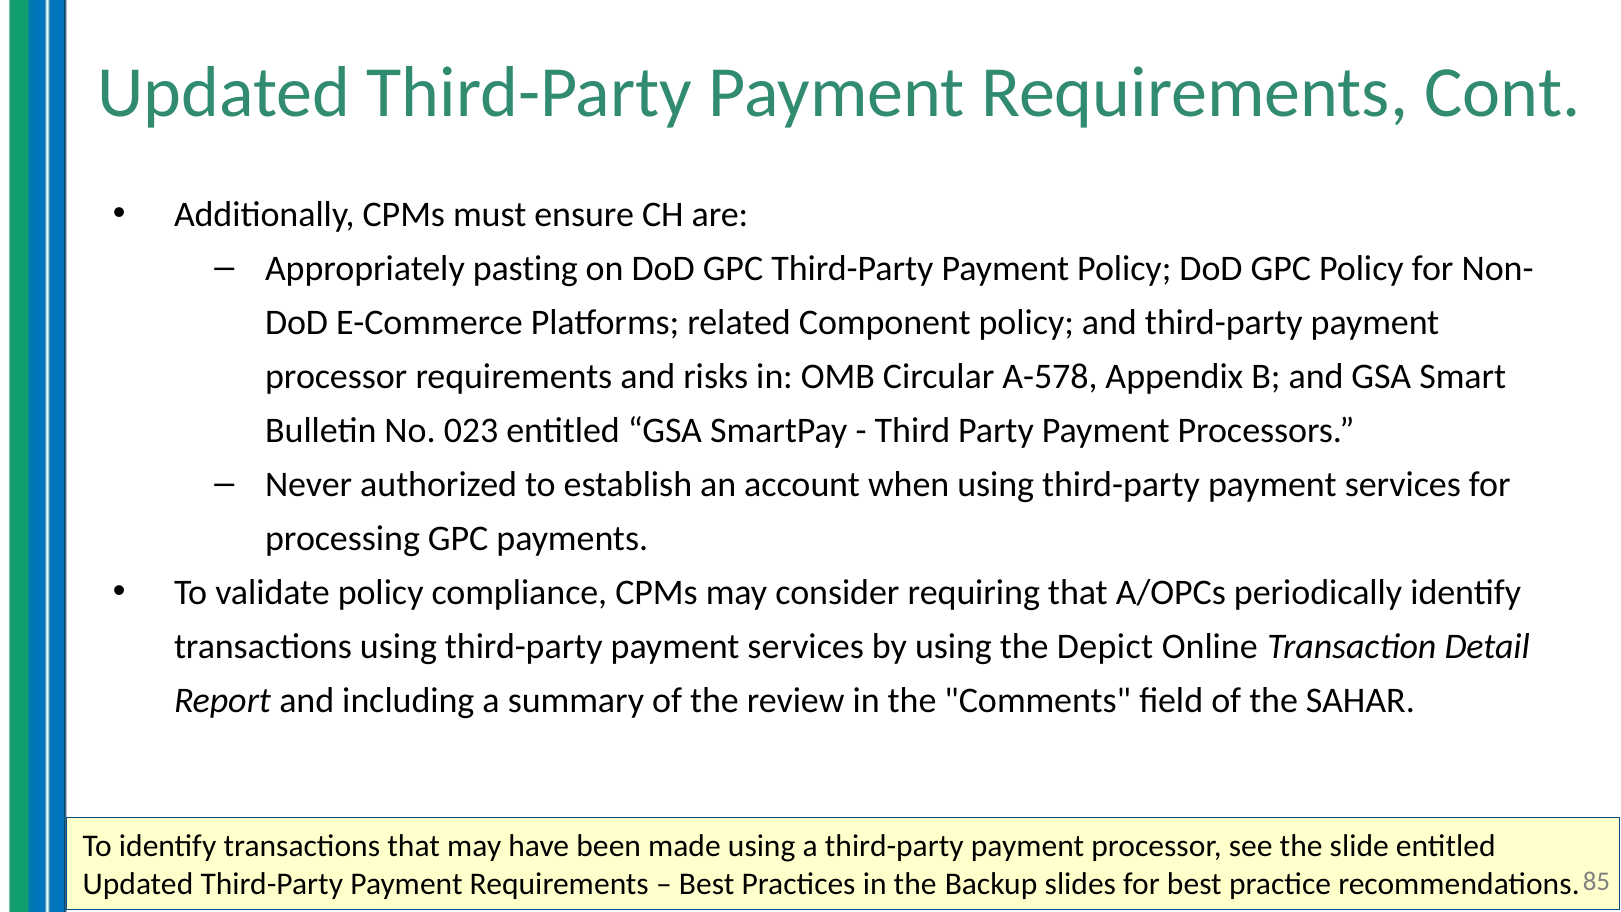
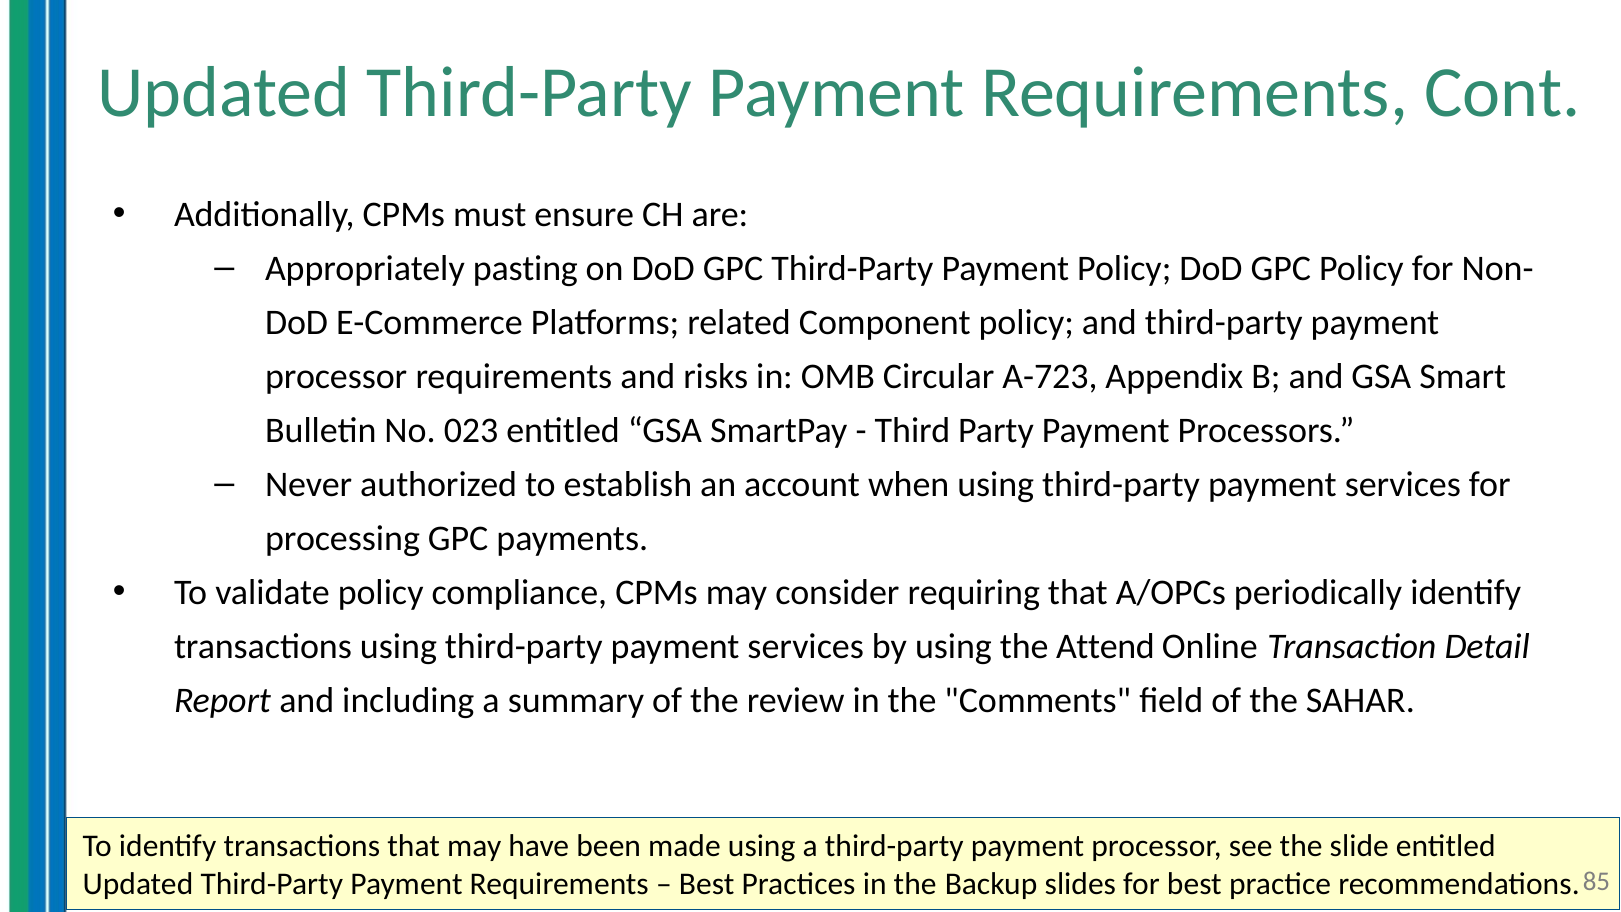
A-578: A-578 -> A-723 (1050, 377)
Depict: Depict -> Attend (1105, 647)
